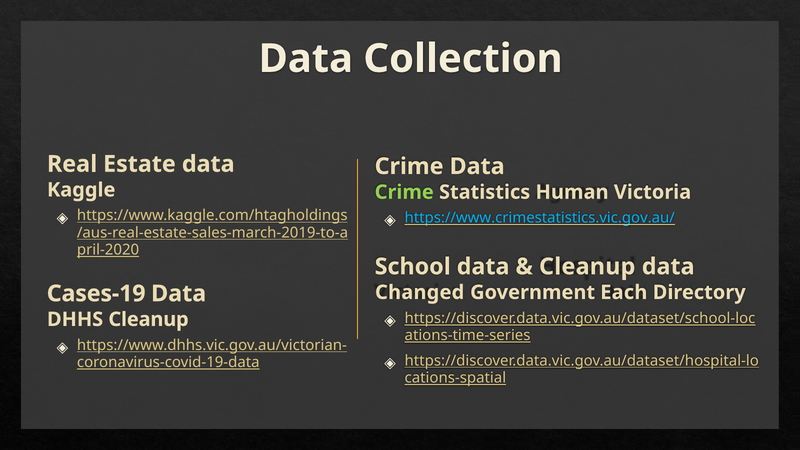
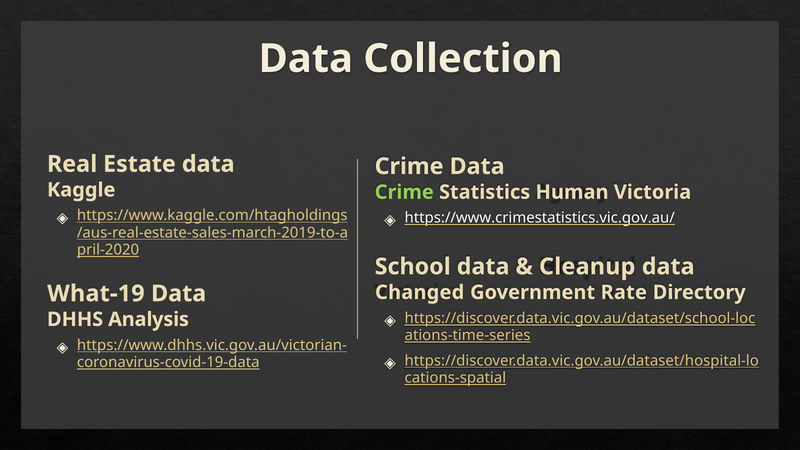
https://www.crimestatistics.vic.gov.au/ colour: light blue -> white (540, 218)
Each: Each -> Rate (624, 292)
Cases-19: Cases-19 -> What-19 (96, 294)
DHHS Cleanup: Cleanup -> Analysis (149, 319)
